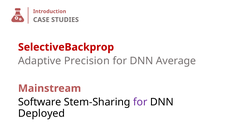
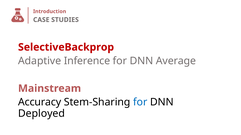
Precision: Precision -> Inference (87, 61)
Software: Software -> Accuracy (40, 103)
for colour: purple -> blue (140, 103)
